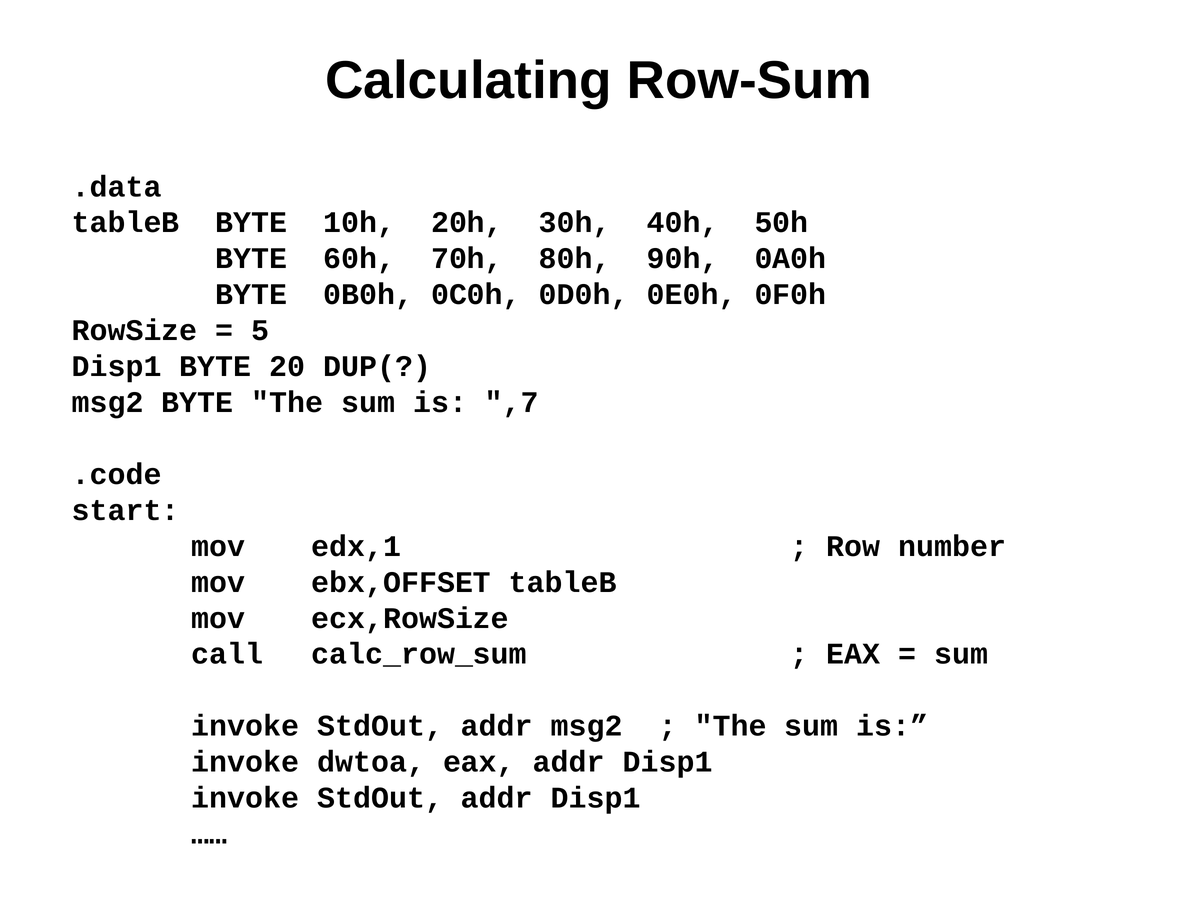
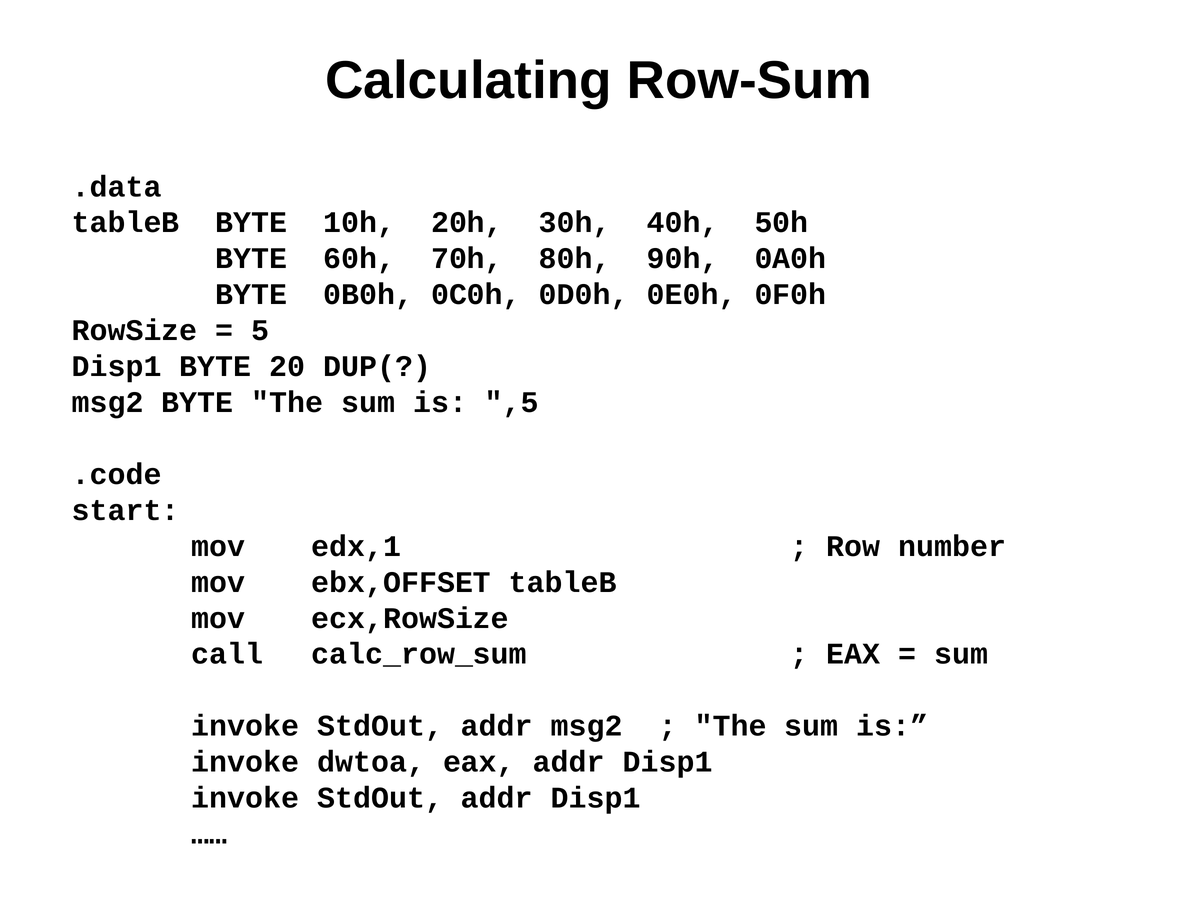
,7: ,7 -> ,5 (512, 402)
